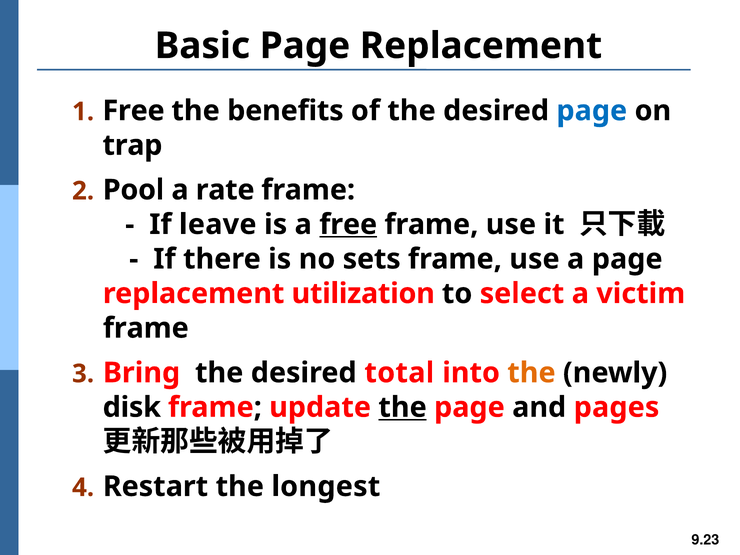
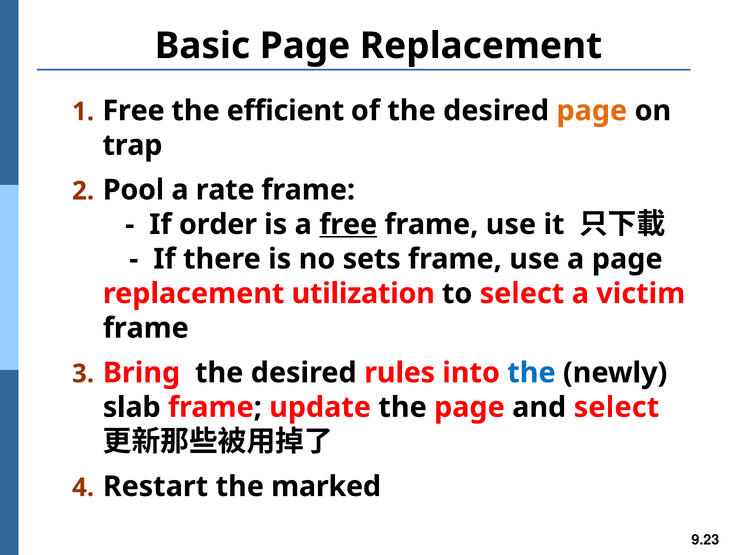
benefits: benefits -> efficient (285, 111)
page colour: blue -> orange (592, 111)
leave: leave -> order (218, 224)
total: total -> rules (400, 373)
the colour: orange -> blue (531, 373)
disk: disk -> slab (132, 407)
the underline: present -> none (403, 407)
and pages: pages -> select (616, 407)
longest: longest -> marked (326, 487)
